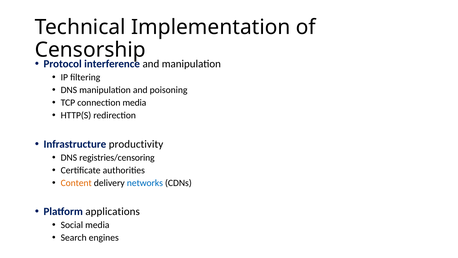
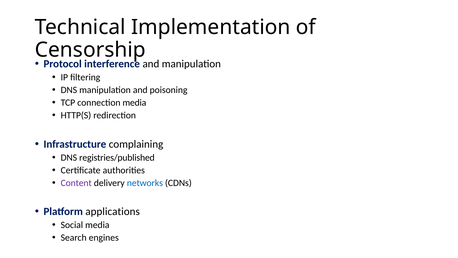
productivity: productivity -> complaining (136, 144)
registries/censoring: registries/censoring -> registries/published (117, 157)
Content colour: orange -> purple (76, 183)
